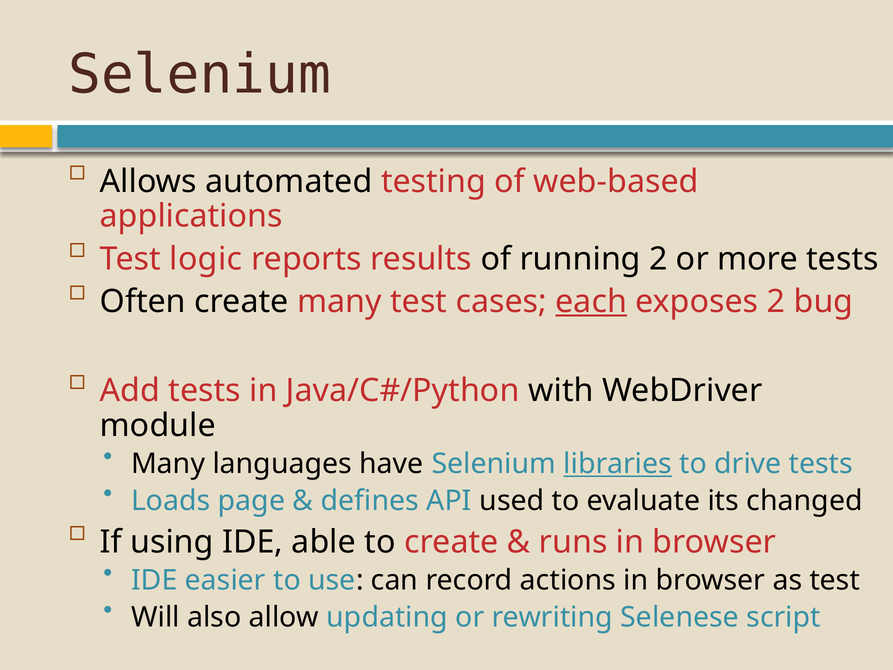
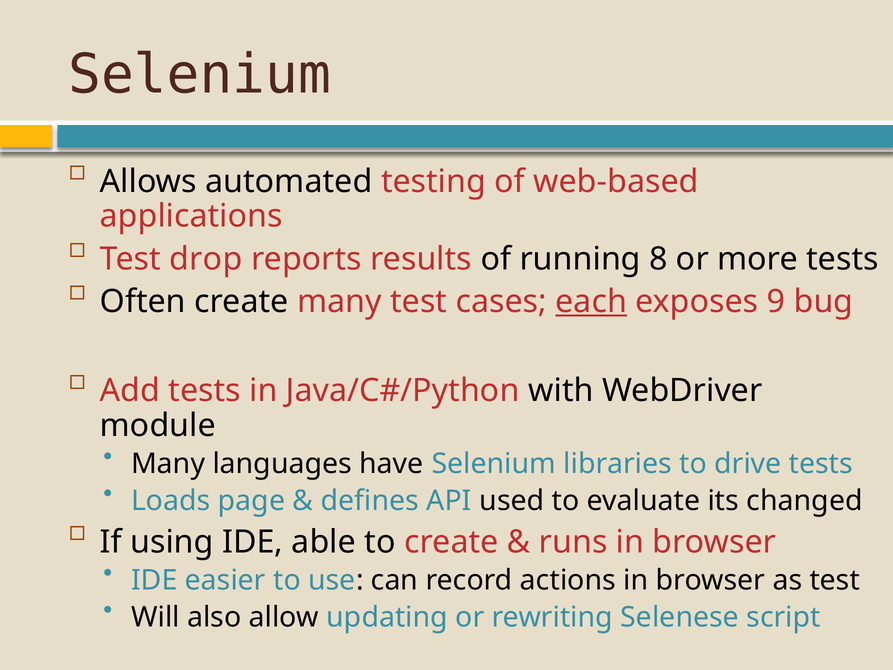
logic: logic -> drop (206, 259)
running 2: 2 -> 8 (658, 259)
exposes 2: 2 -> 9 (776, 301)
libraries underline: present -> none (618, 464)
